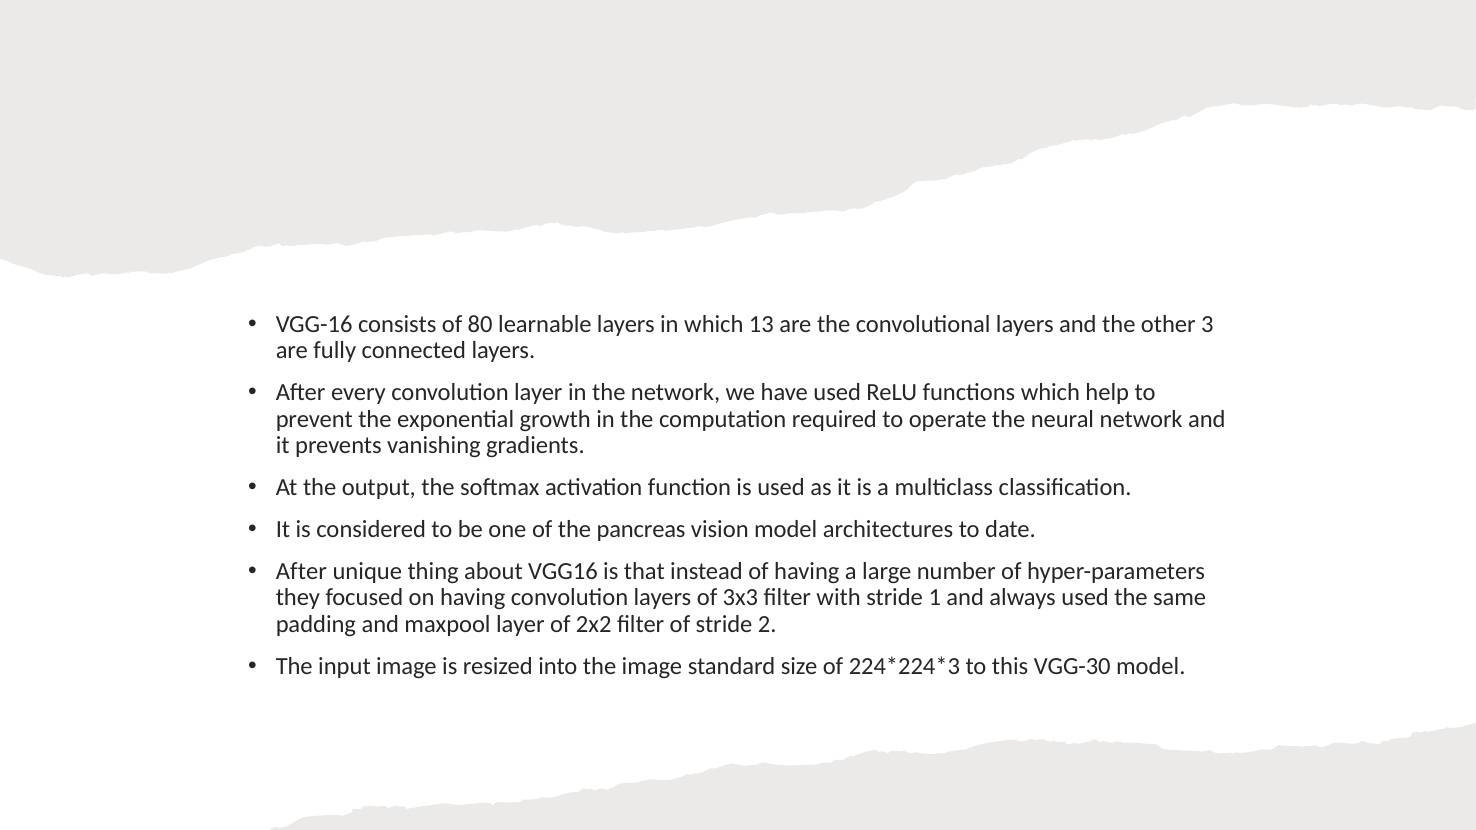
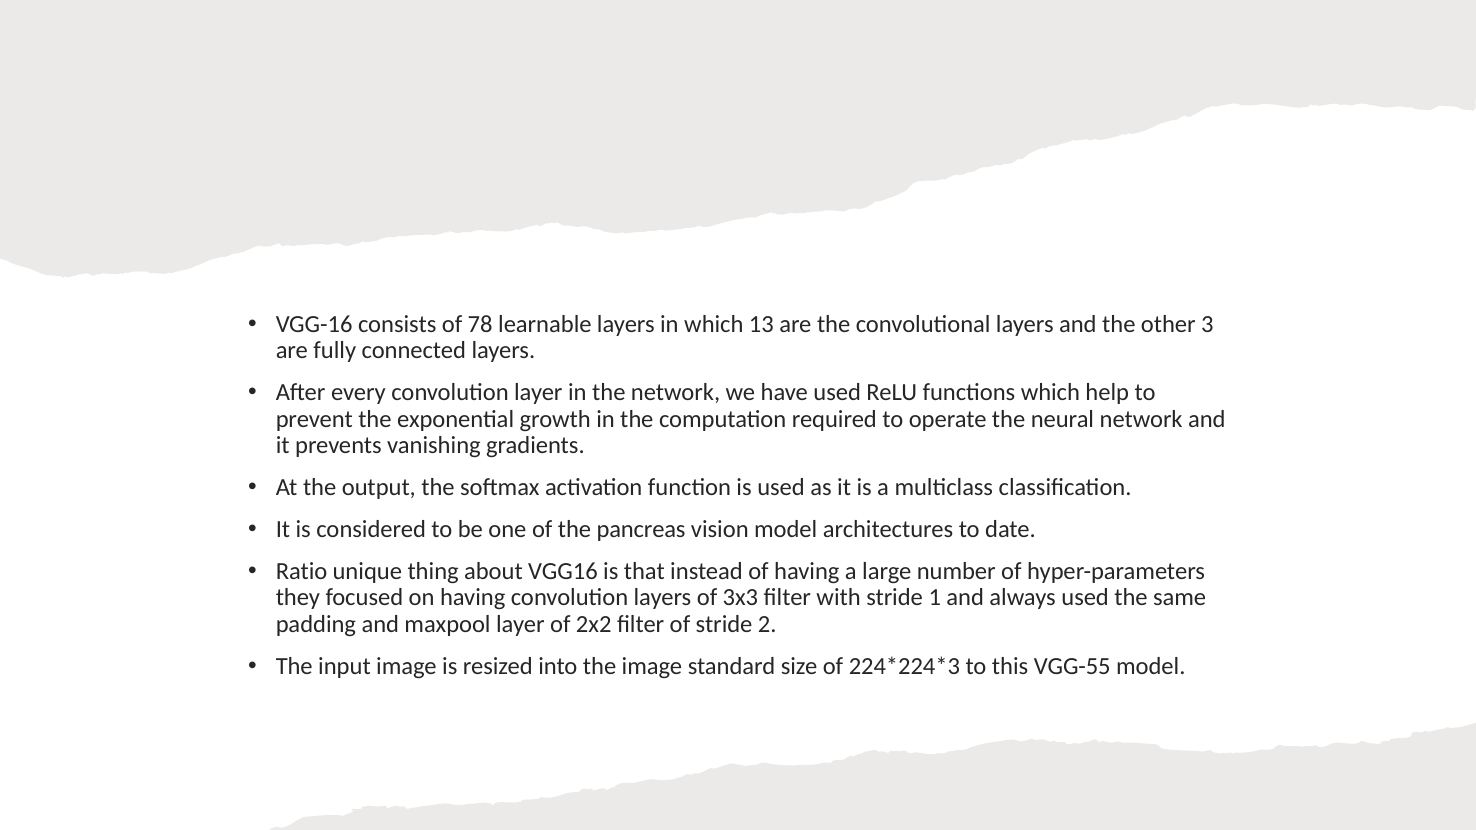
80: 80 -> 78 (480, 324)
After: After -> Ratio (302, 571)
VGG-30: VGG-30 -> VGG-55 (1072, 666)
